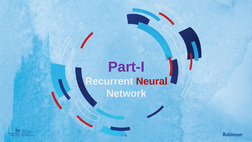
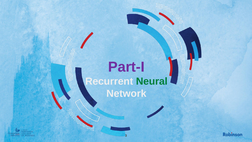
Neural colour: red -> green (152, 81)
